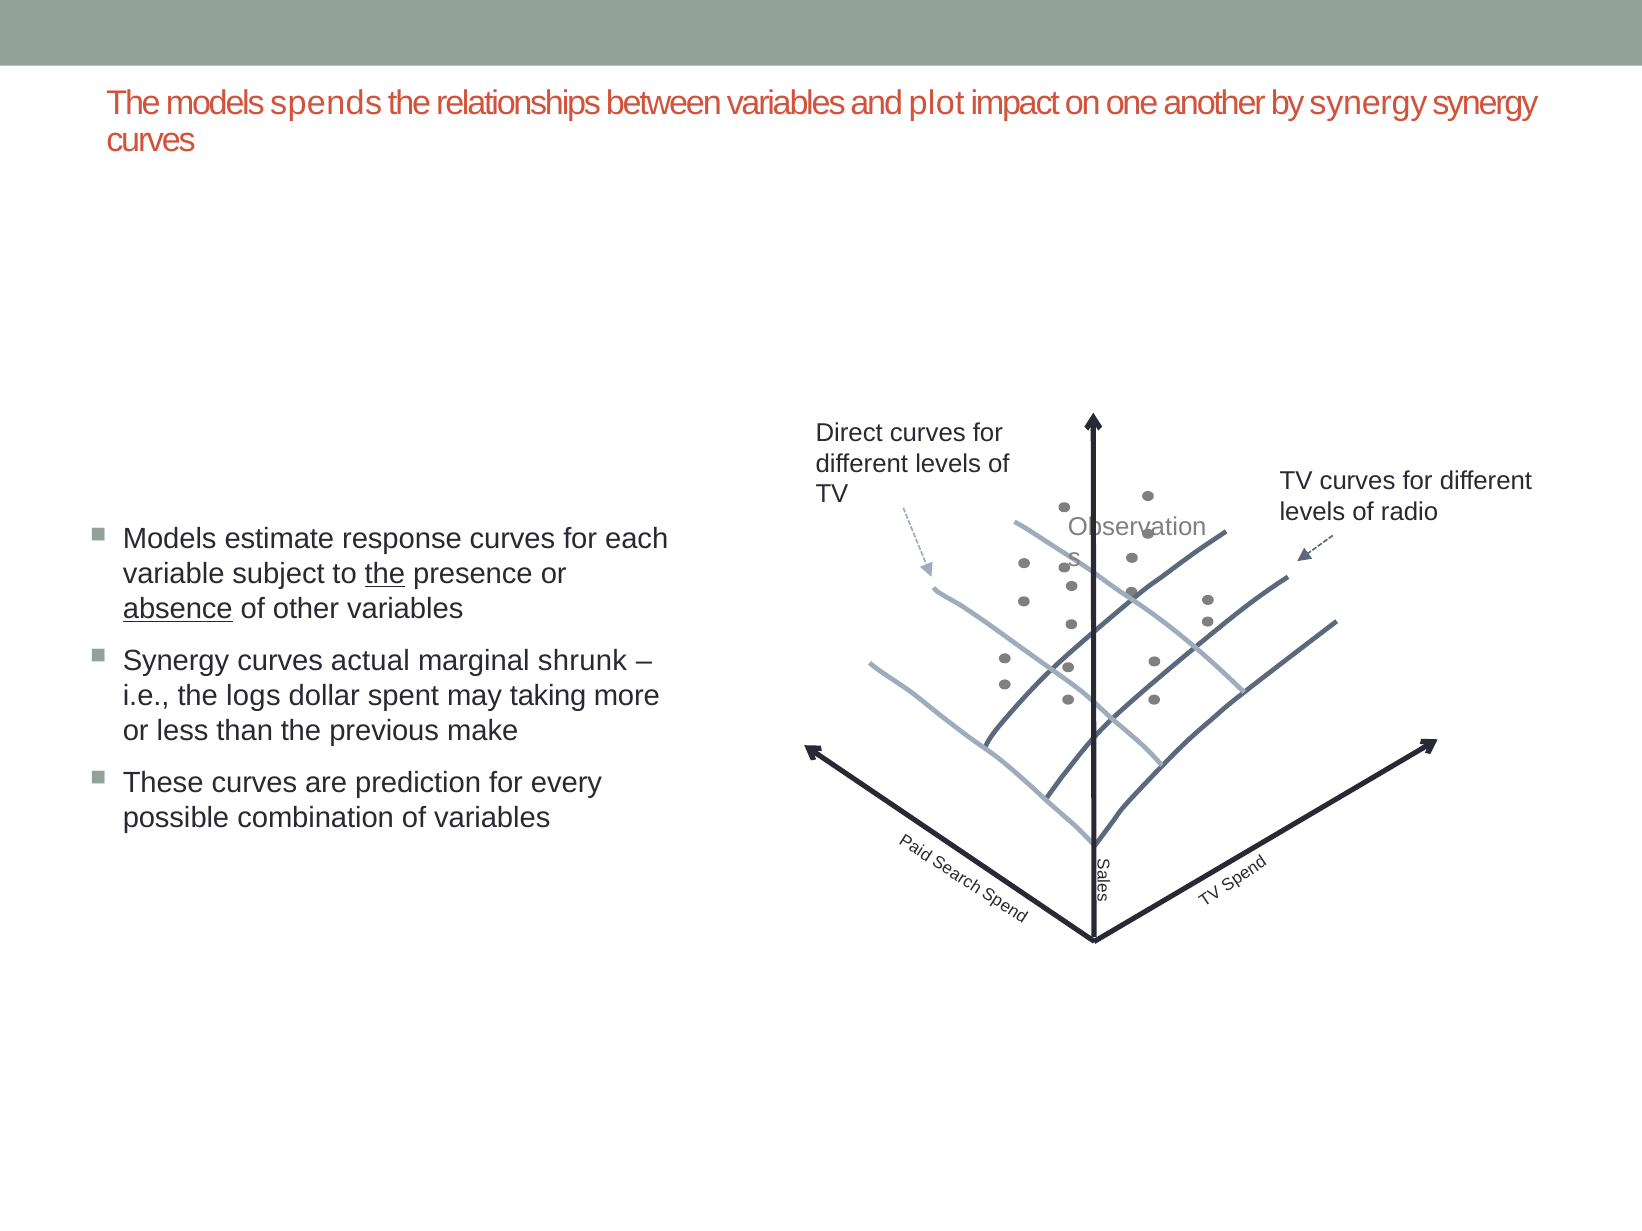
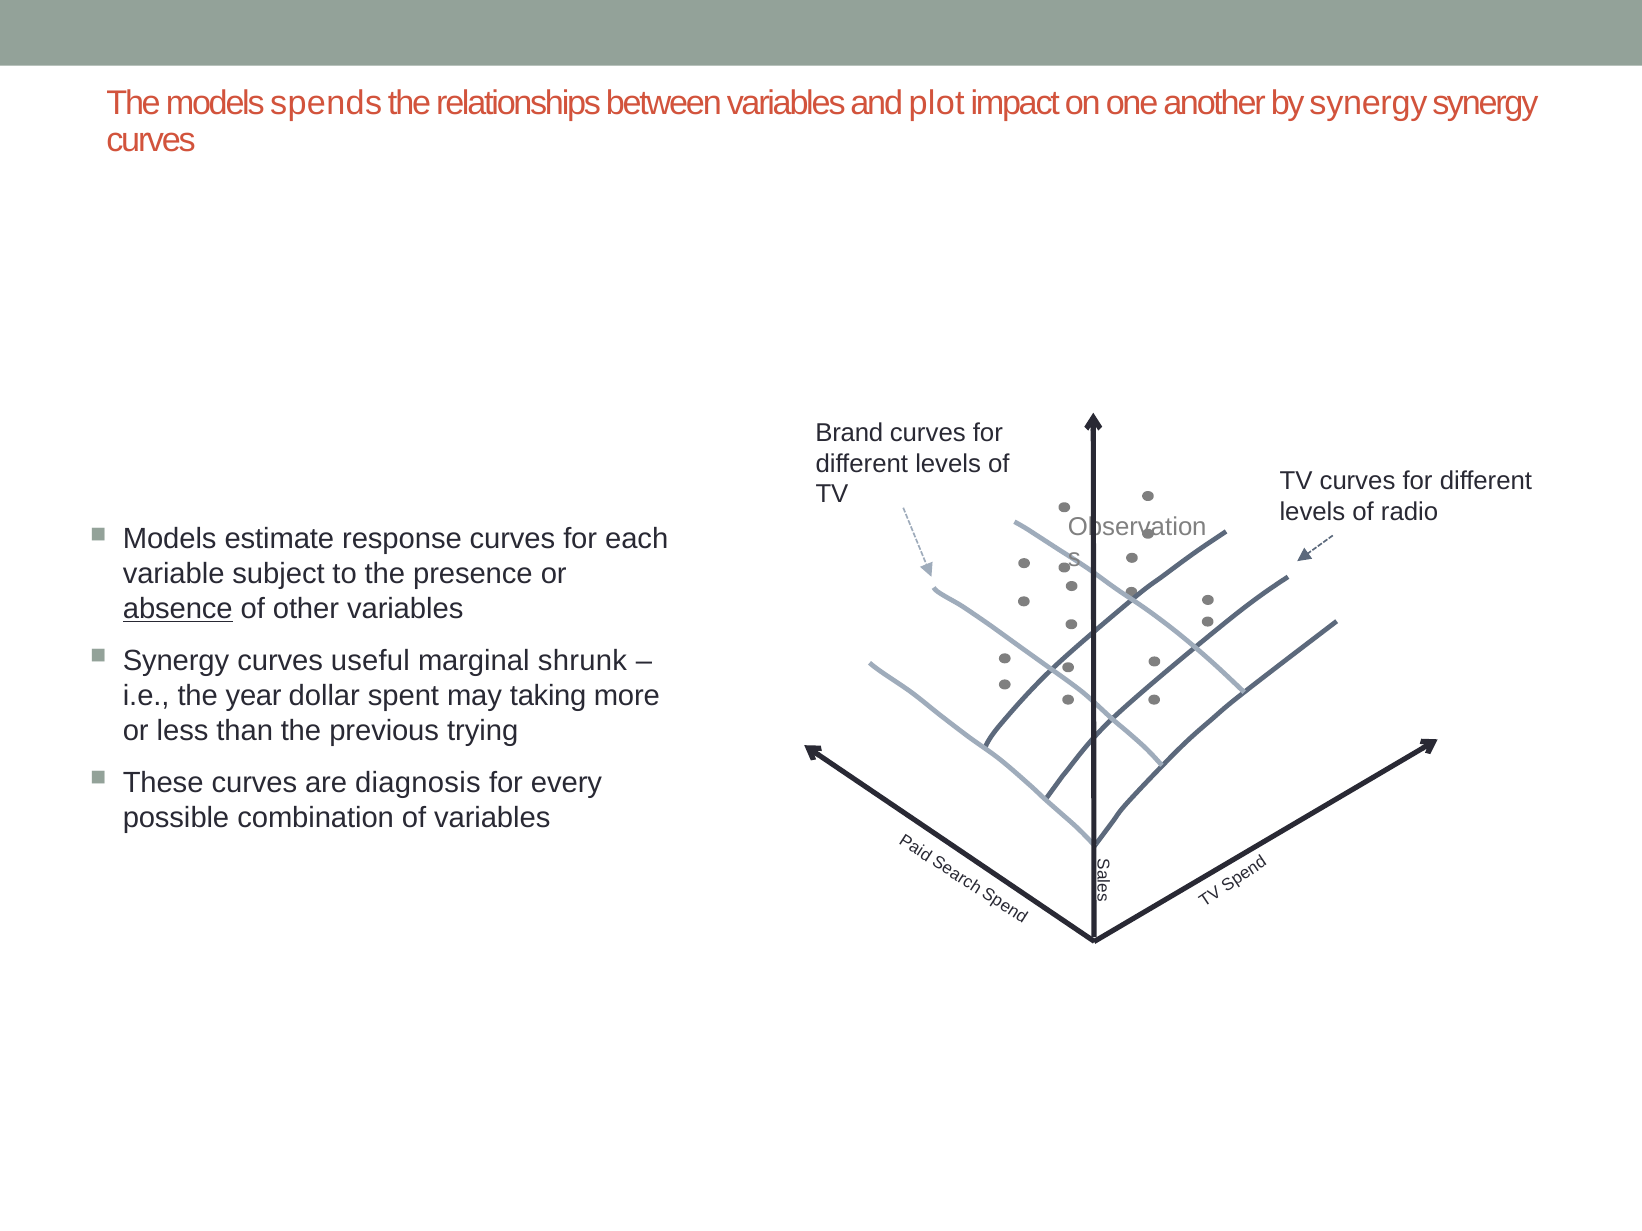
Direct: Direct -> Brand (849, 433)
the underline: present -> none (385, 574)
actual: actual -> useful (370, 661)
logs: logs -> year (254, 696)
make: make -> trying (483, 731)
prediction: prediction -> diagnosis (418, 783)
